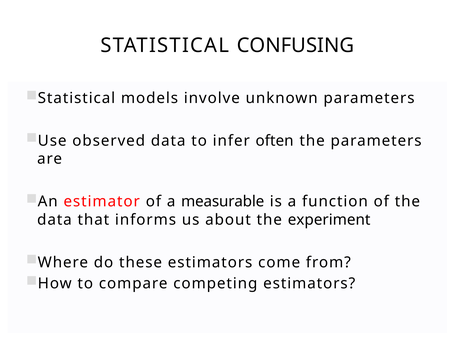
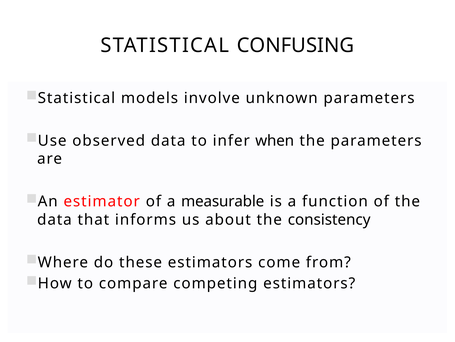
often: often -> when (275, 140)
experiment: experiment -> consistency (329, 219)
